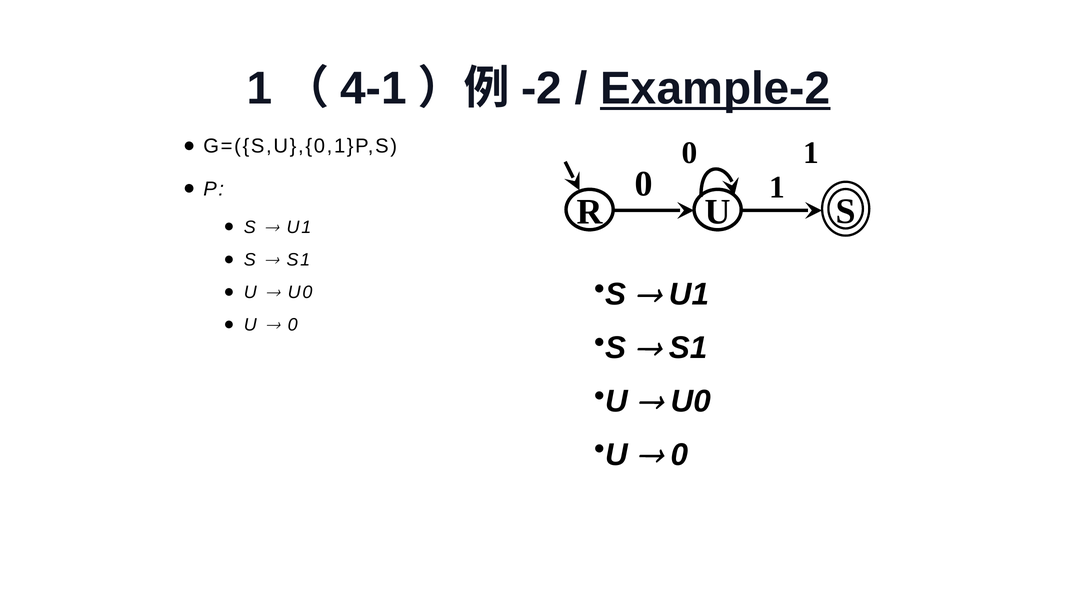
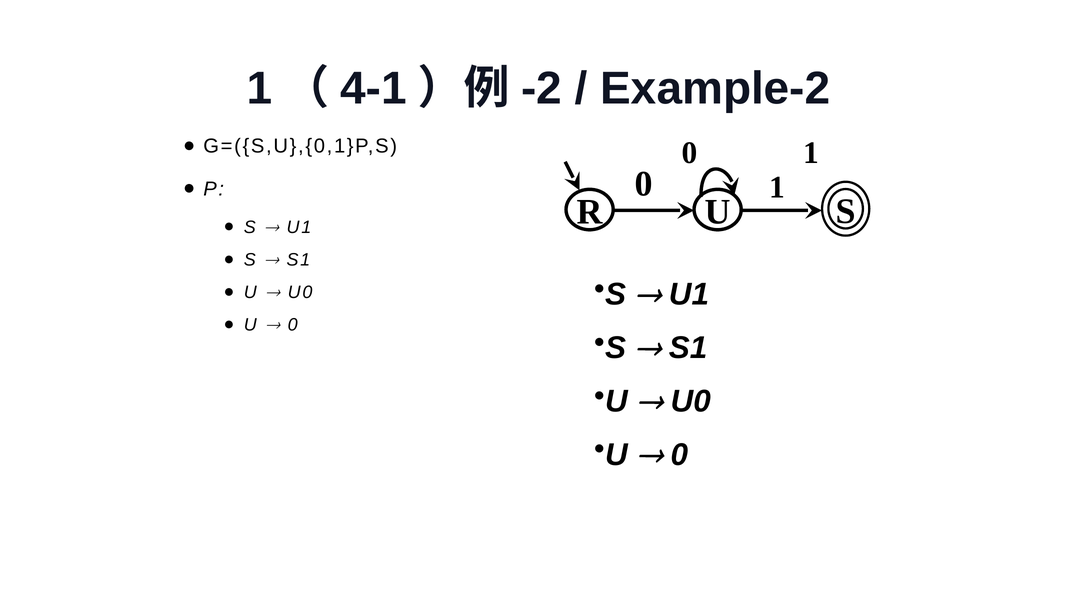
Example-2 underline: present -> none (715, 89)
